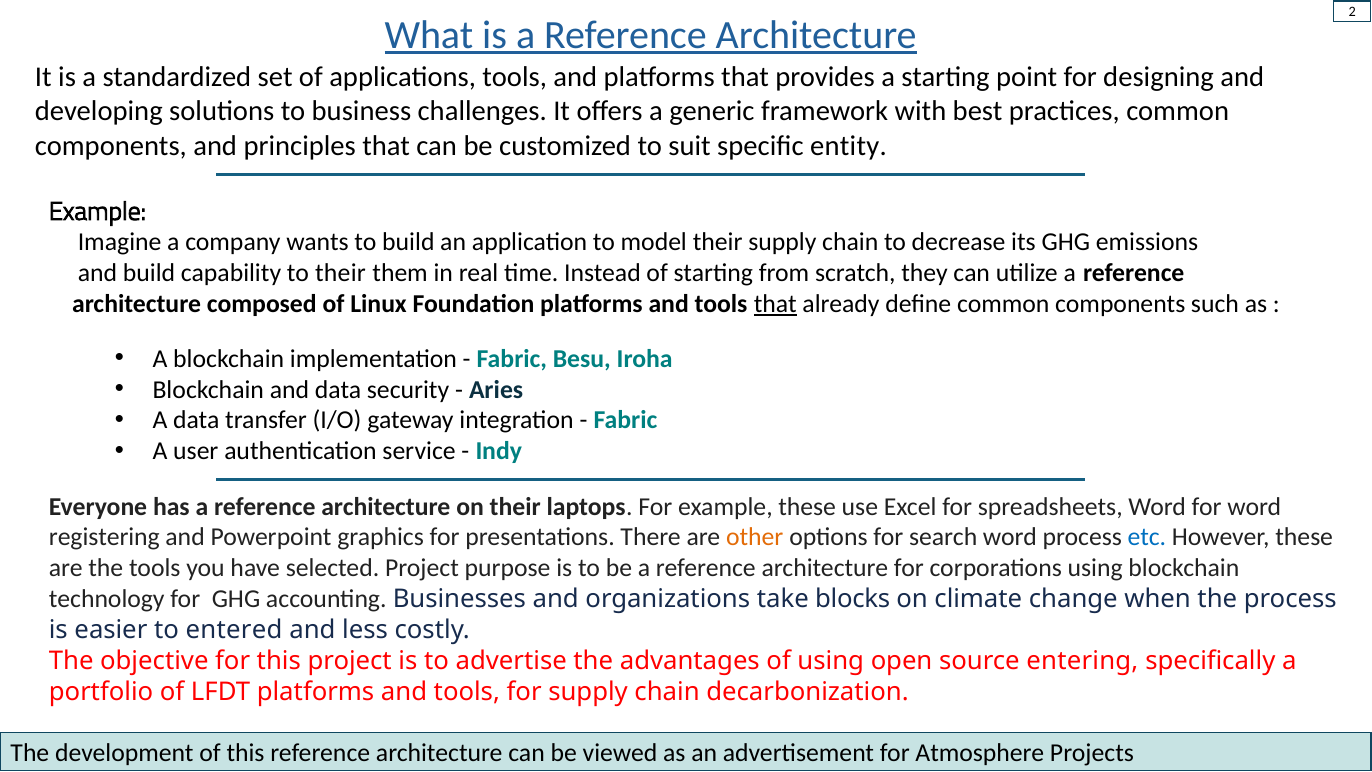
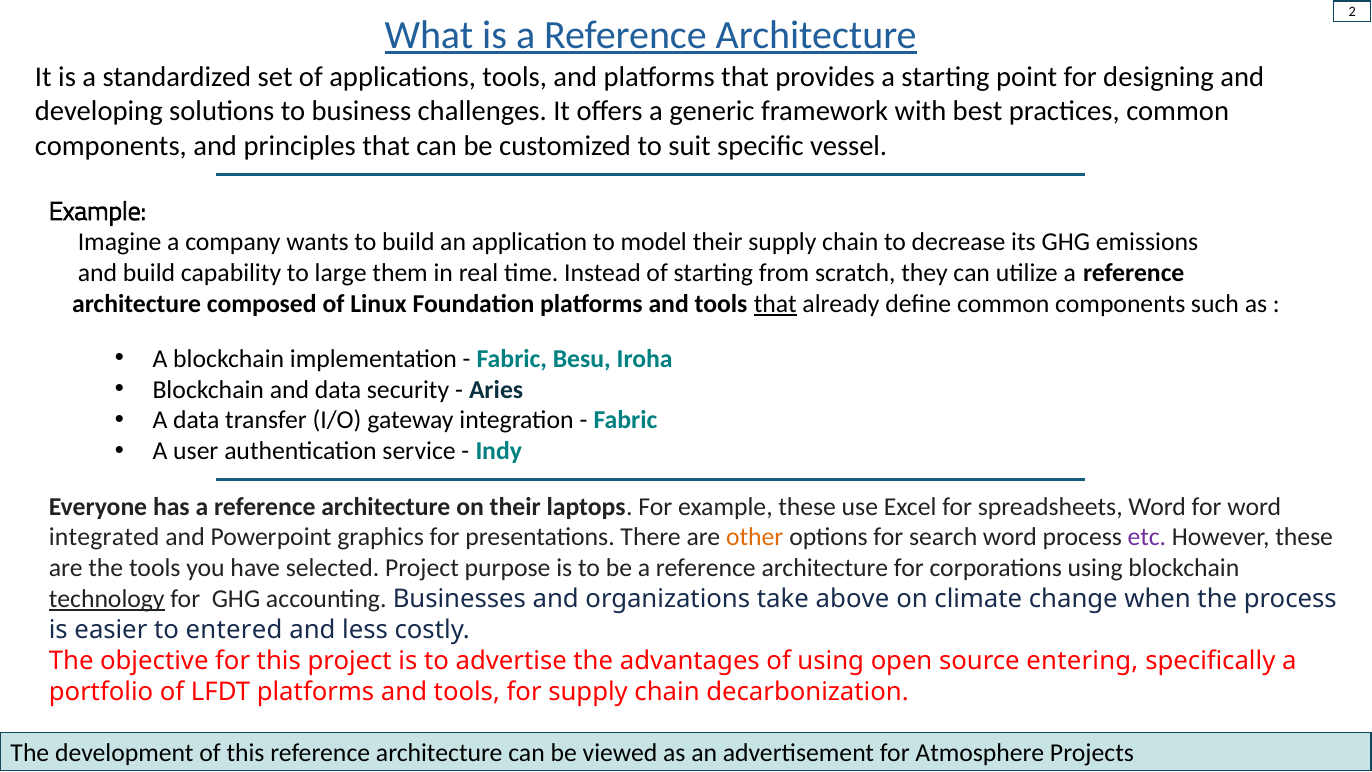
entity: entity -> vessel (849, 146)
to their: their -> large (341, 273)
registering: registering -> integrated (104, 537)
etc colour: blue -> purple (1147, 537)
technology underline: none -> present (107, 599)
blocks: blocks -> above (852, 599)
